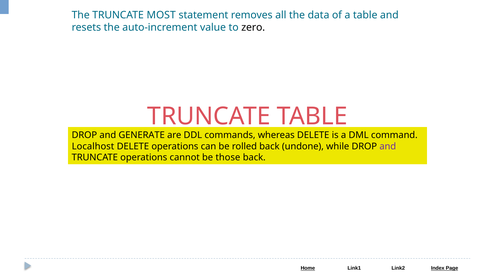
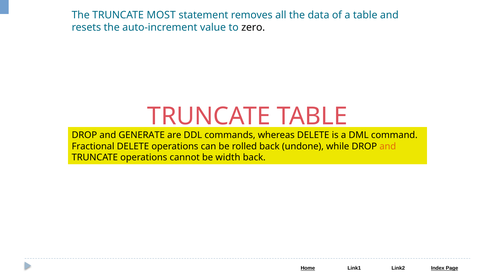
Localhost: Localhost -> Fractional (93, 146)
and colour: purple -> orange (388, 146)
those: those -> width (228, 157)
